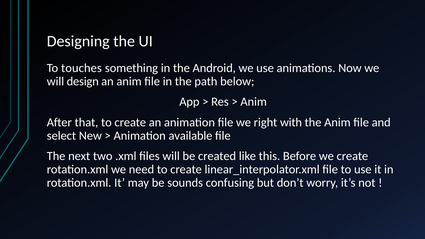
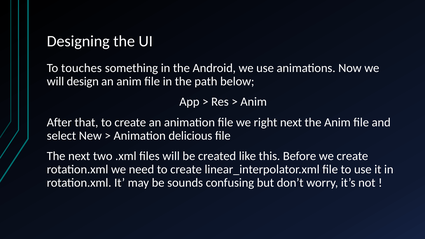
right with: with -> next (291, 122)
available: available -> delicious (190, 136)
